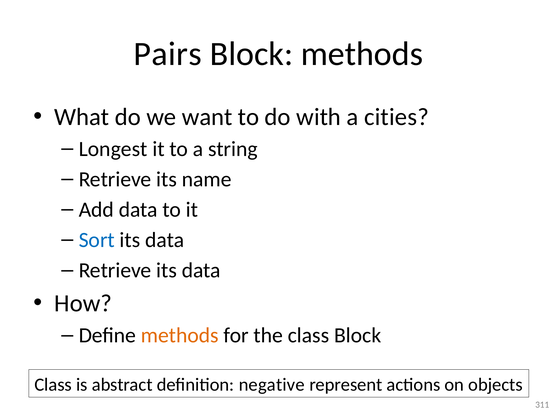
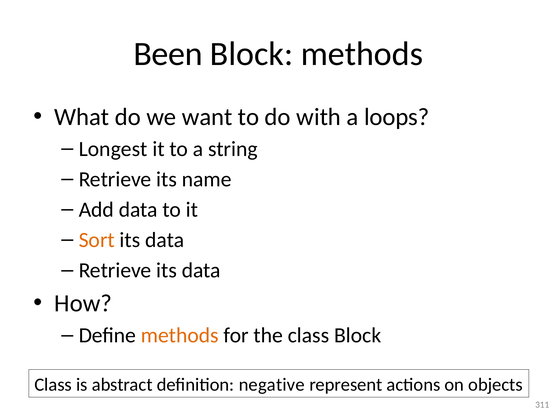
Pairs: Pairs -> Been (168, 54)
cities: cities -> loops (397, 117)
Sort colour: blue -> orange (97, 240)
